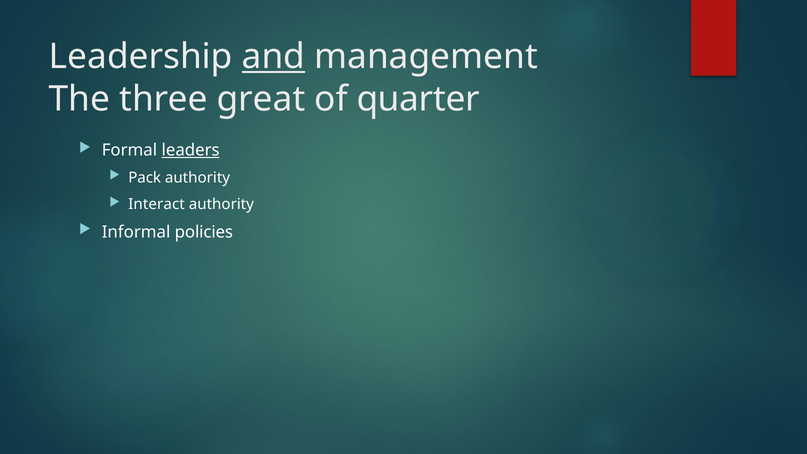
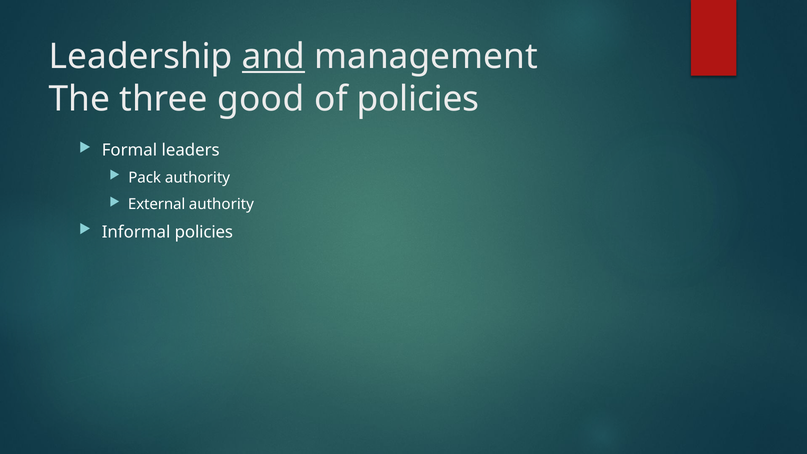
great: great -> good (261, 99)
of quarter: quarter -> policies (418, 99)
leaders underline: present -> none (191, 150)
Interact: Interact -> External (157, 204)
